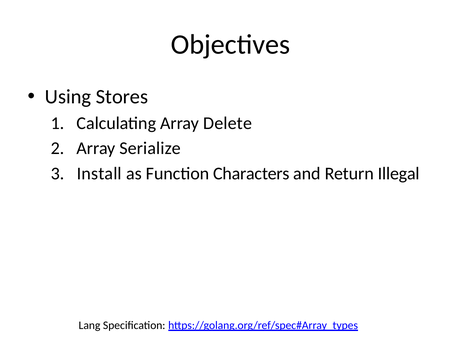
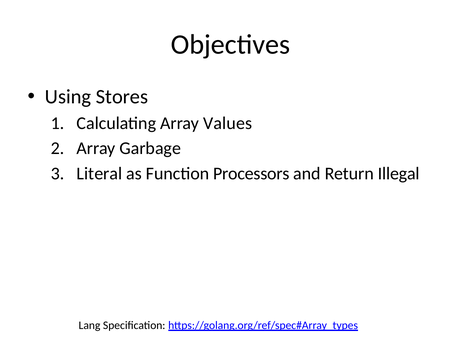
Delete: Delete -> Values (228, 123)
Serialize: Serialize -> Garbage (150, 148)
Install: Install -> Literal (99, 173)
Characters: Characters -> Processors (251, 173)
